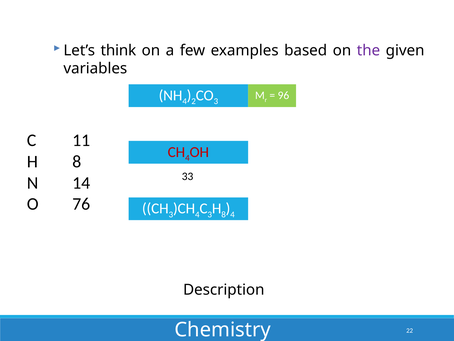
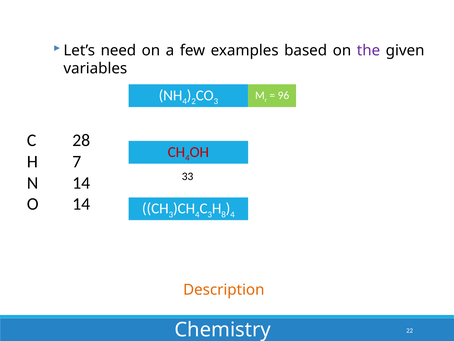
think: think -> need (118, 50)
11: 11 -> 28 (81, 140)
8: 8 -> 7 (77, 161)
O 76: 76 -> 14 (81, 204)
Description colour: black -> orange (224, 289)
